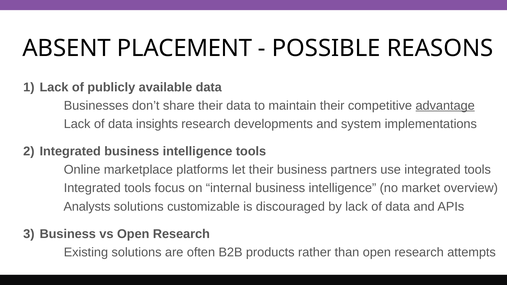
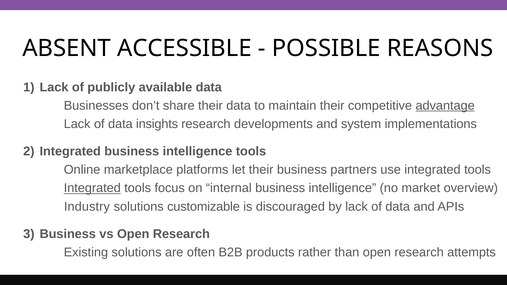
PLACEMENT: PLACEMENT -> ACCESSIBLE (184, 48)
Integrated underline: none -> present (92, 188)
Analysts: Analysts -> Industry (87, 207)
